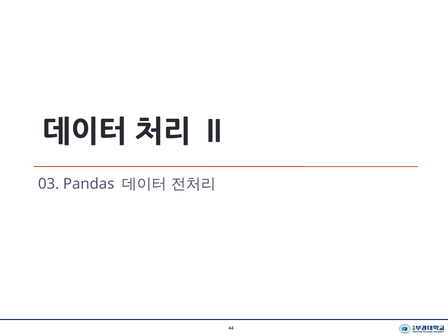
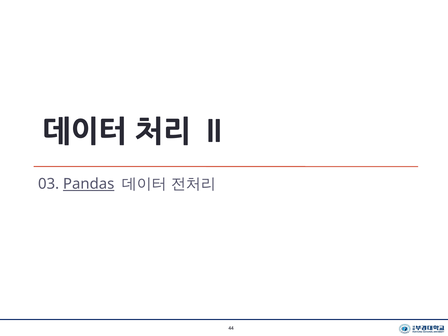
Pandas underline: none -> present (89, 184)
